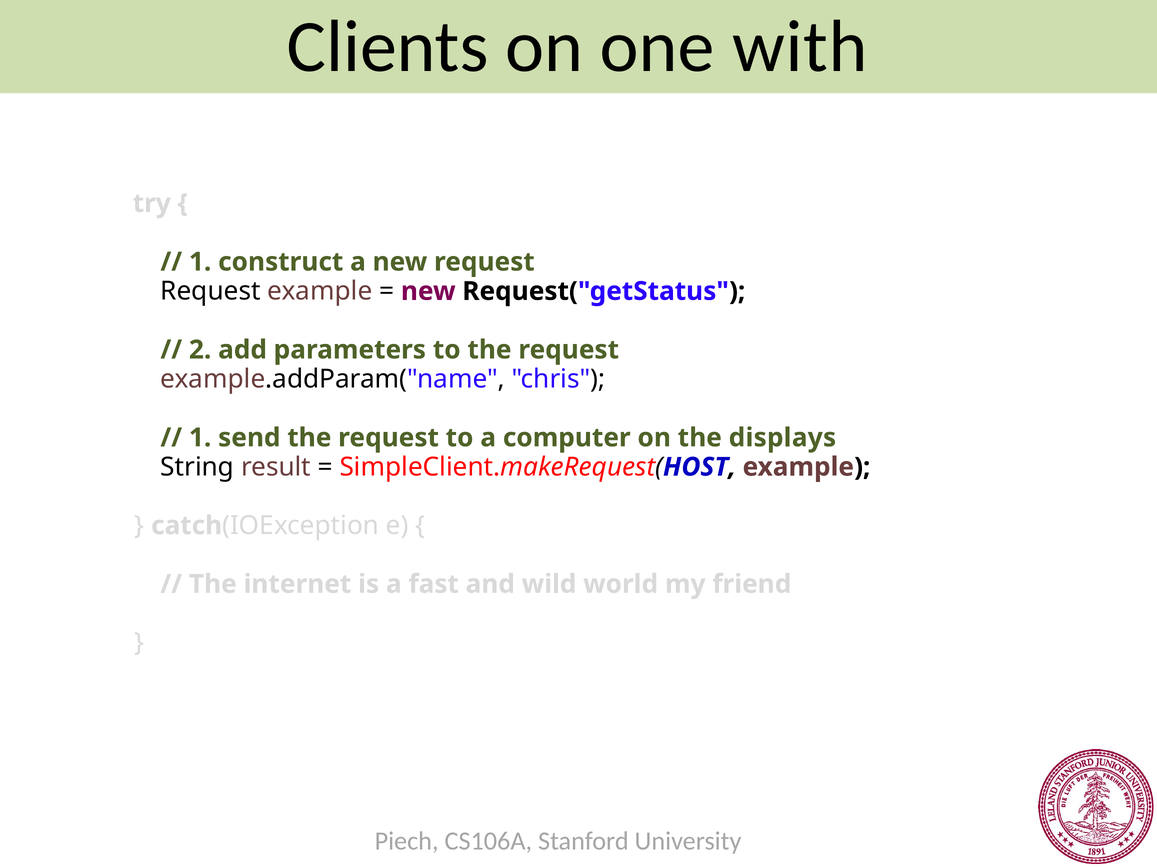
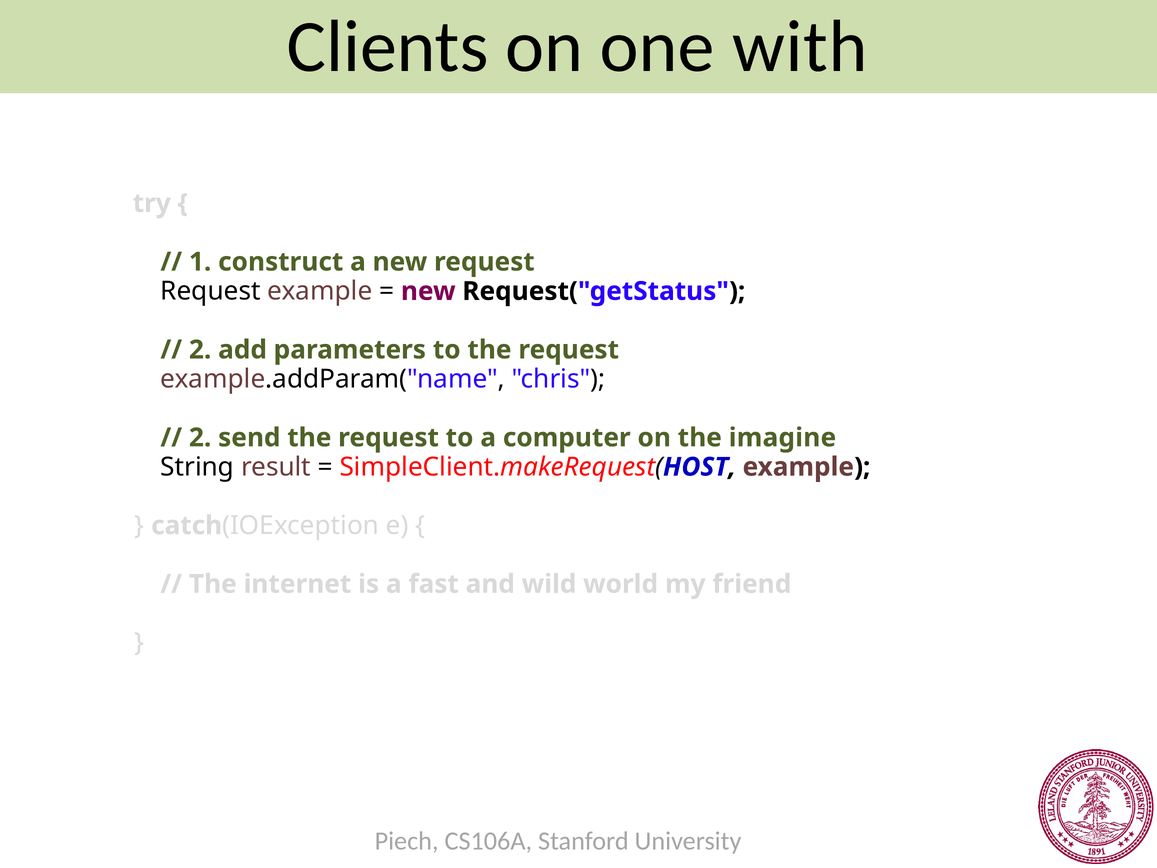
1: 1 -> 2 (200, 437)
displays: displays -> imagine (782, 437)
